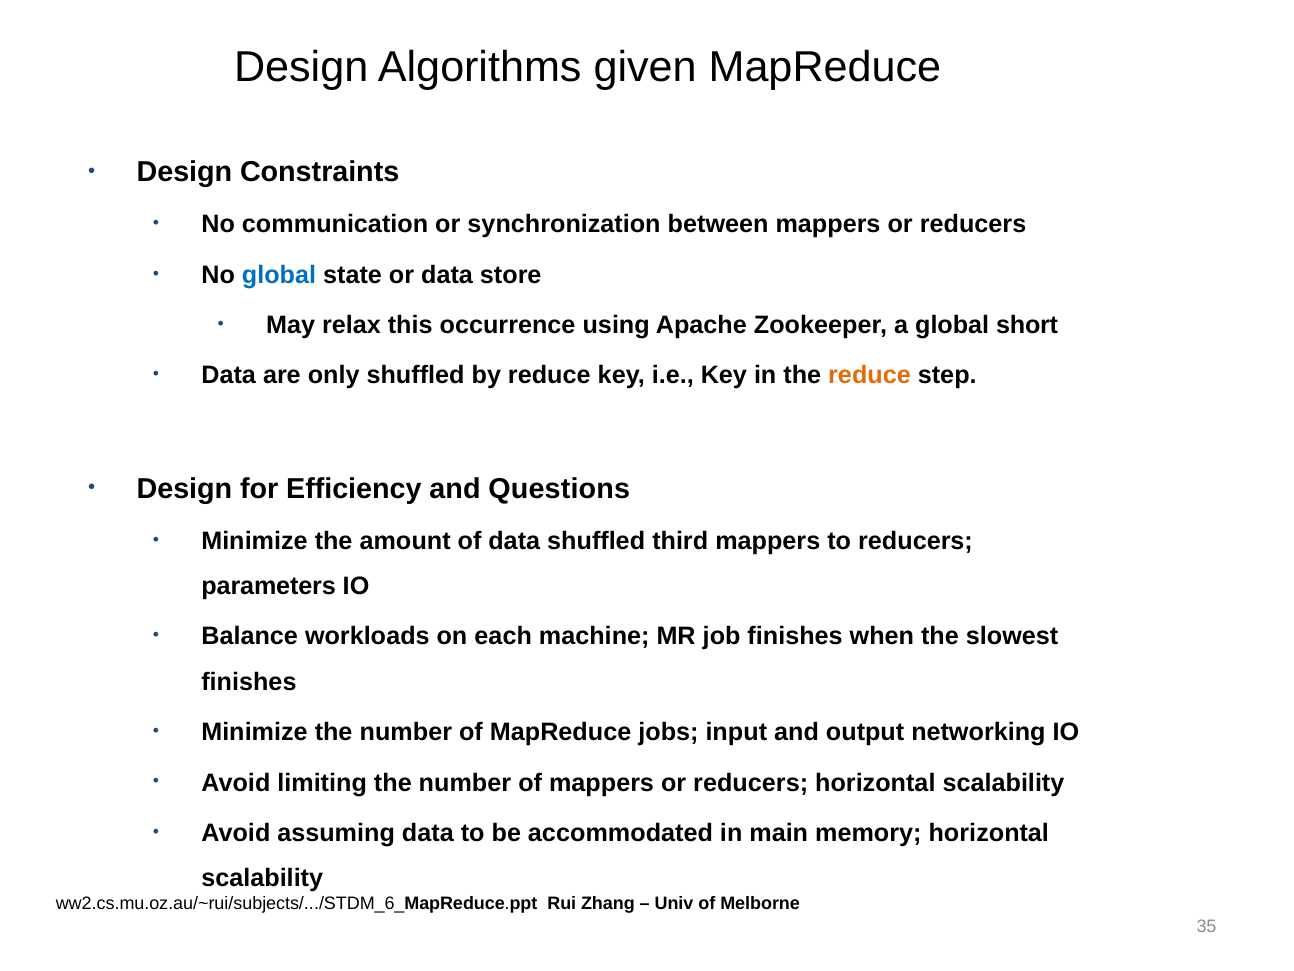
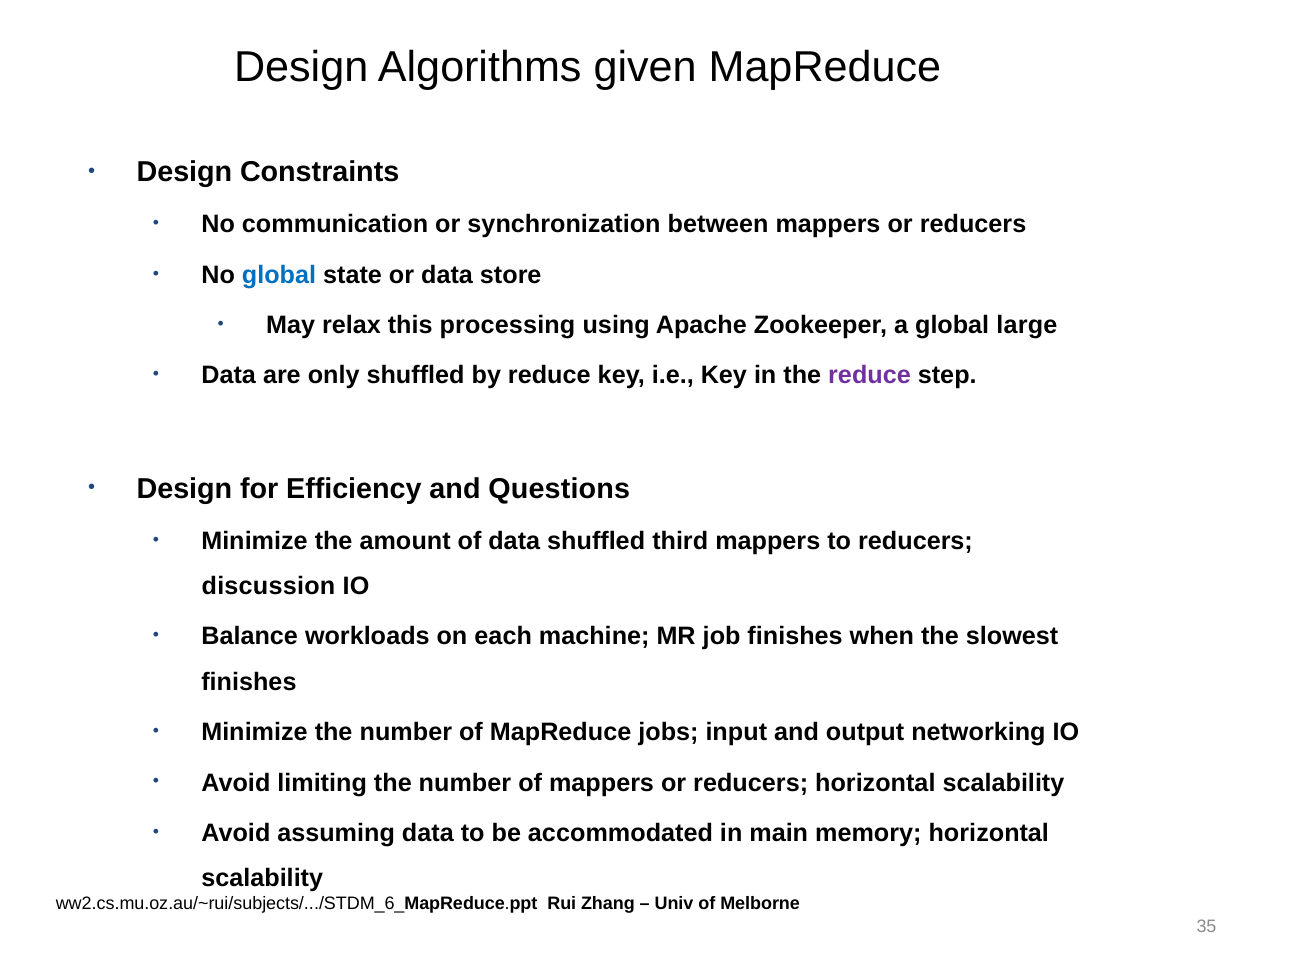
occurrence: occurrence -> processing (507, 325)
short: short -> large (1027, 325)
reduce colour: orange -> purple (869, 375)
parameters: parameters -> discussion (268, 586)
